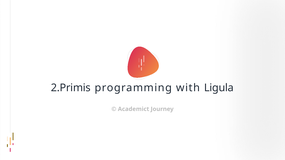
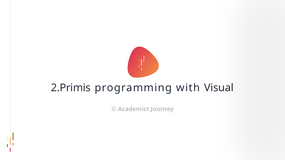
Ligula: Ligula -> Visual (219, 88)
